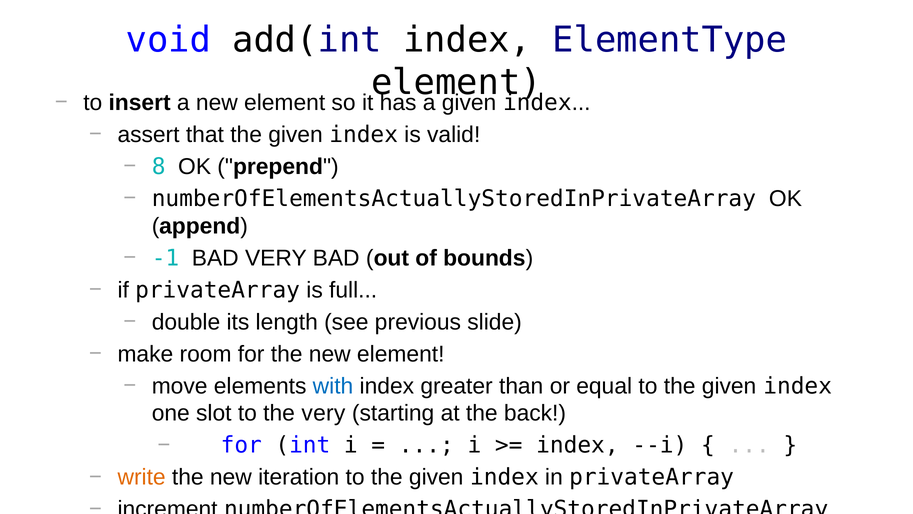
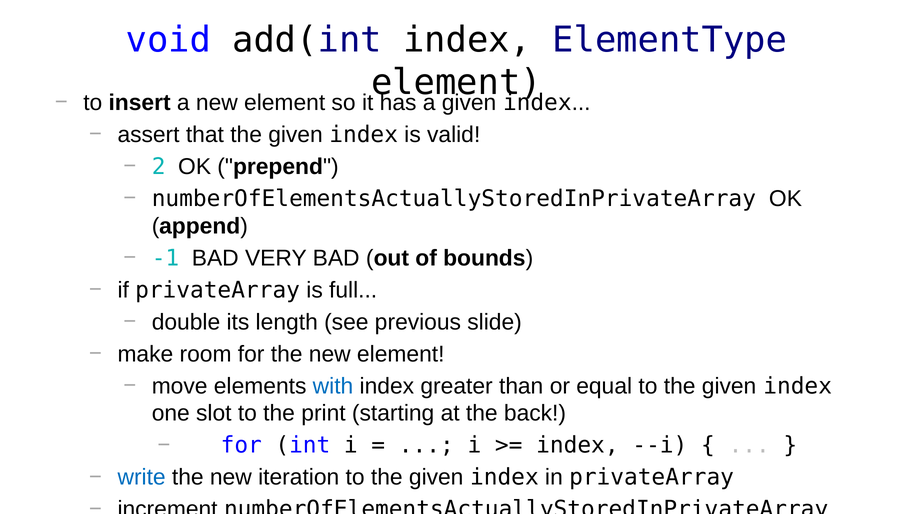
8: 8 -> 2 (159, 167)
the very: very -> print (324, 413)
write colour: orange -> blue (142, 477)
